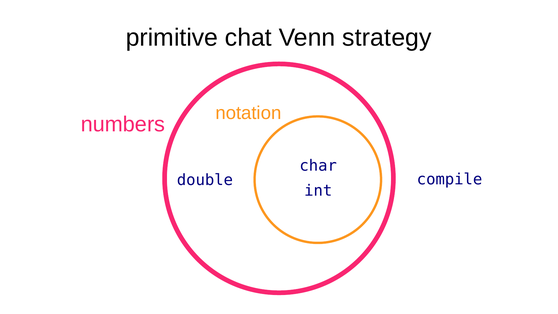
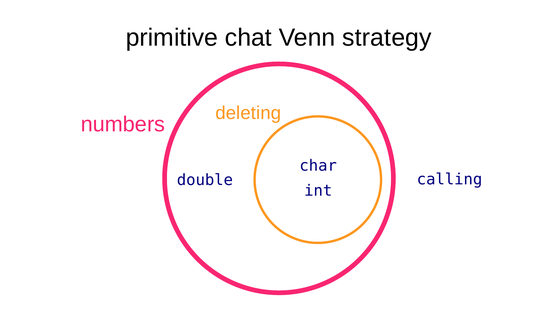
notation: notation -> deleting (248, 113)
compile: compile -> calling (450, 179)
